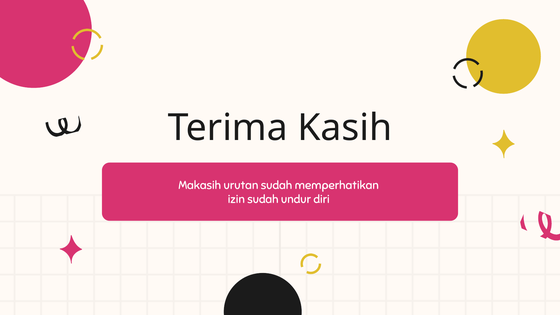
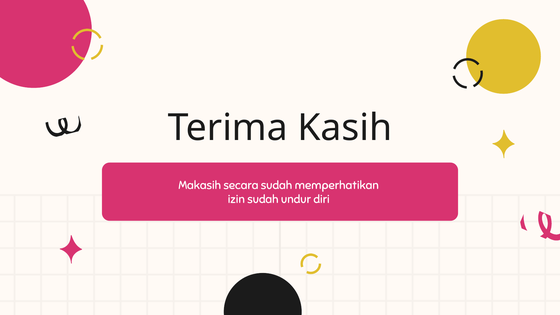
urutan: urutan -> secara (241, 185)
